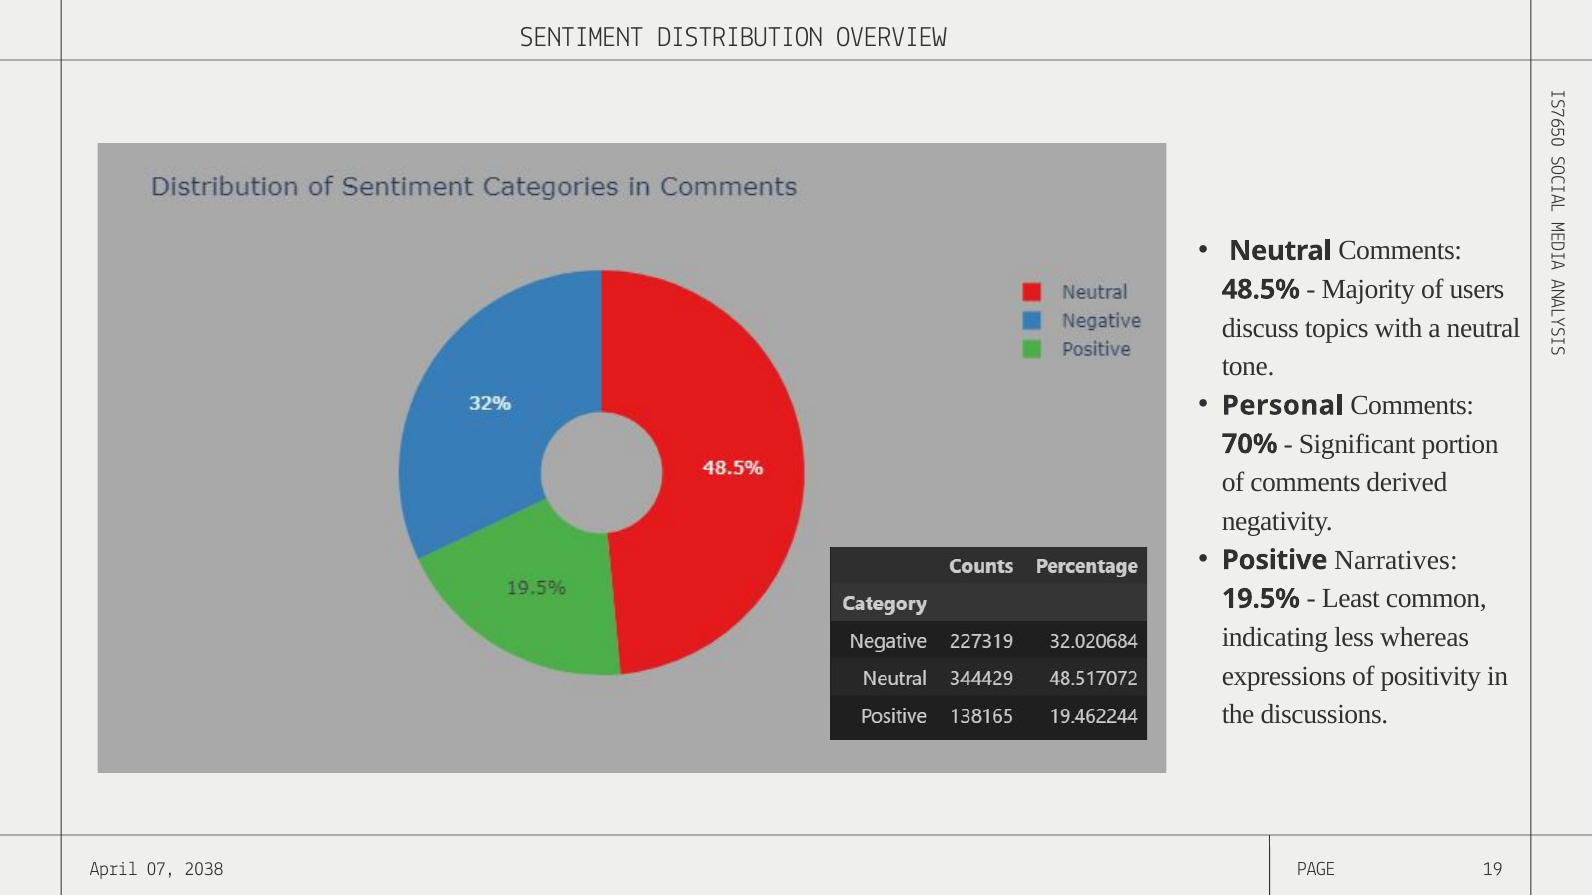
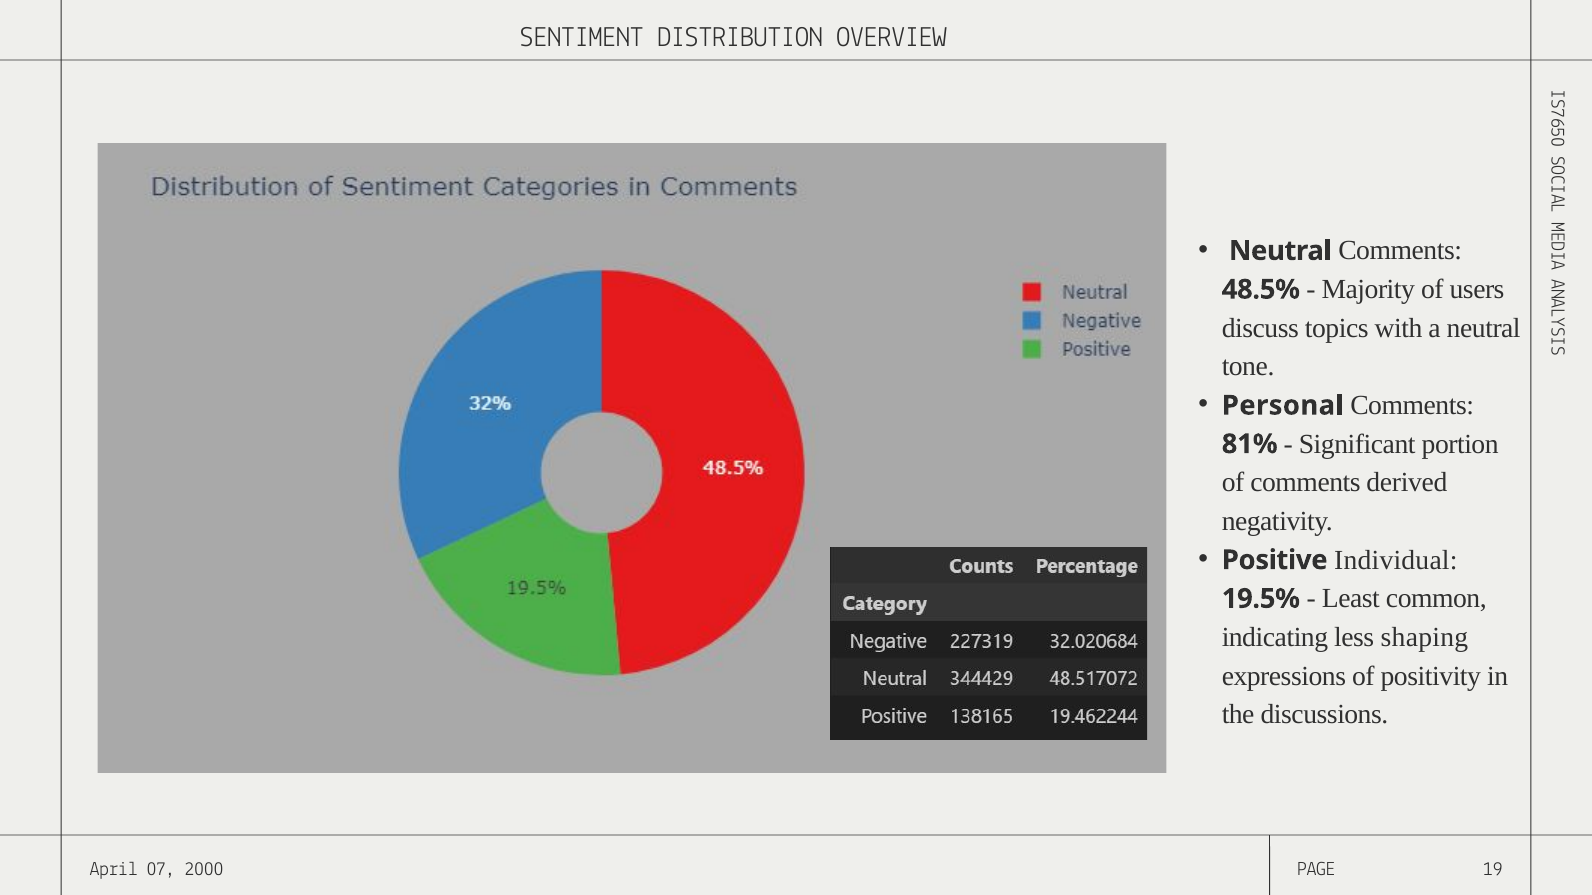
70%: 70% -> 81% (1250, 444)
Narratives: Narratives -> Individual (1396, 560)
whereas: whereas -> shaping (1424, 638)
2038: 2038 -> 2000 (204, 869)
